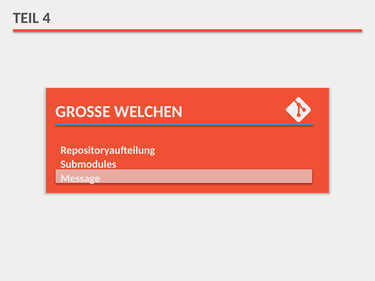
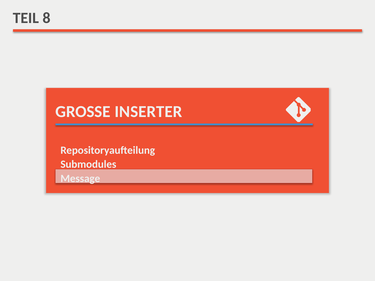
4: 4 -> 8 (46, 18)
WELCHEN: WELCHEN -> INSERTER (148, 112)
